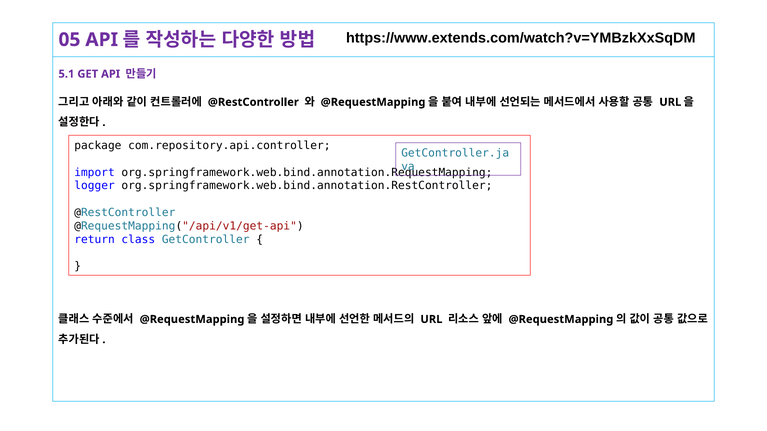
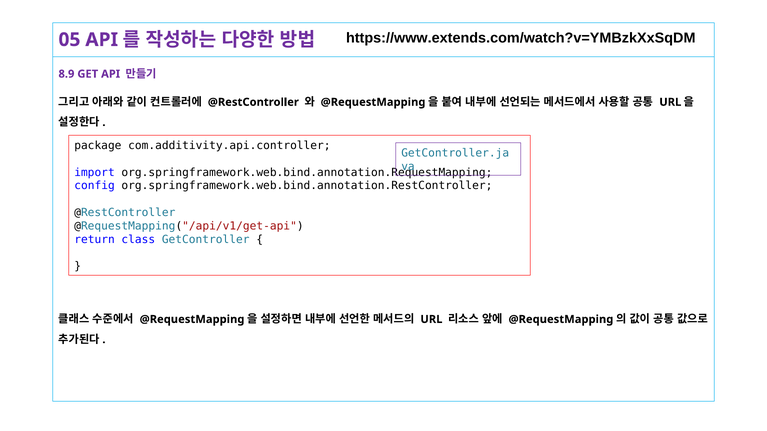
5.1: 5.1 -> 8.9 (66, 74)
com.repository.api.controller: com.repository.api.controller -> com.additivity.api.controller (229, 146)
logger: logger -> config (95, 186)
